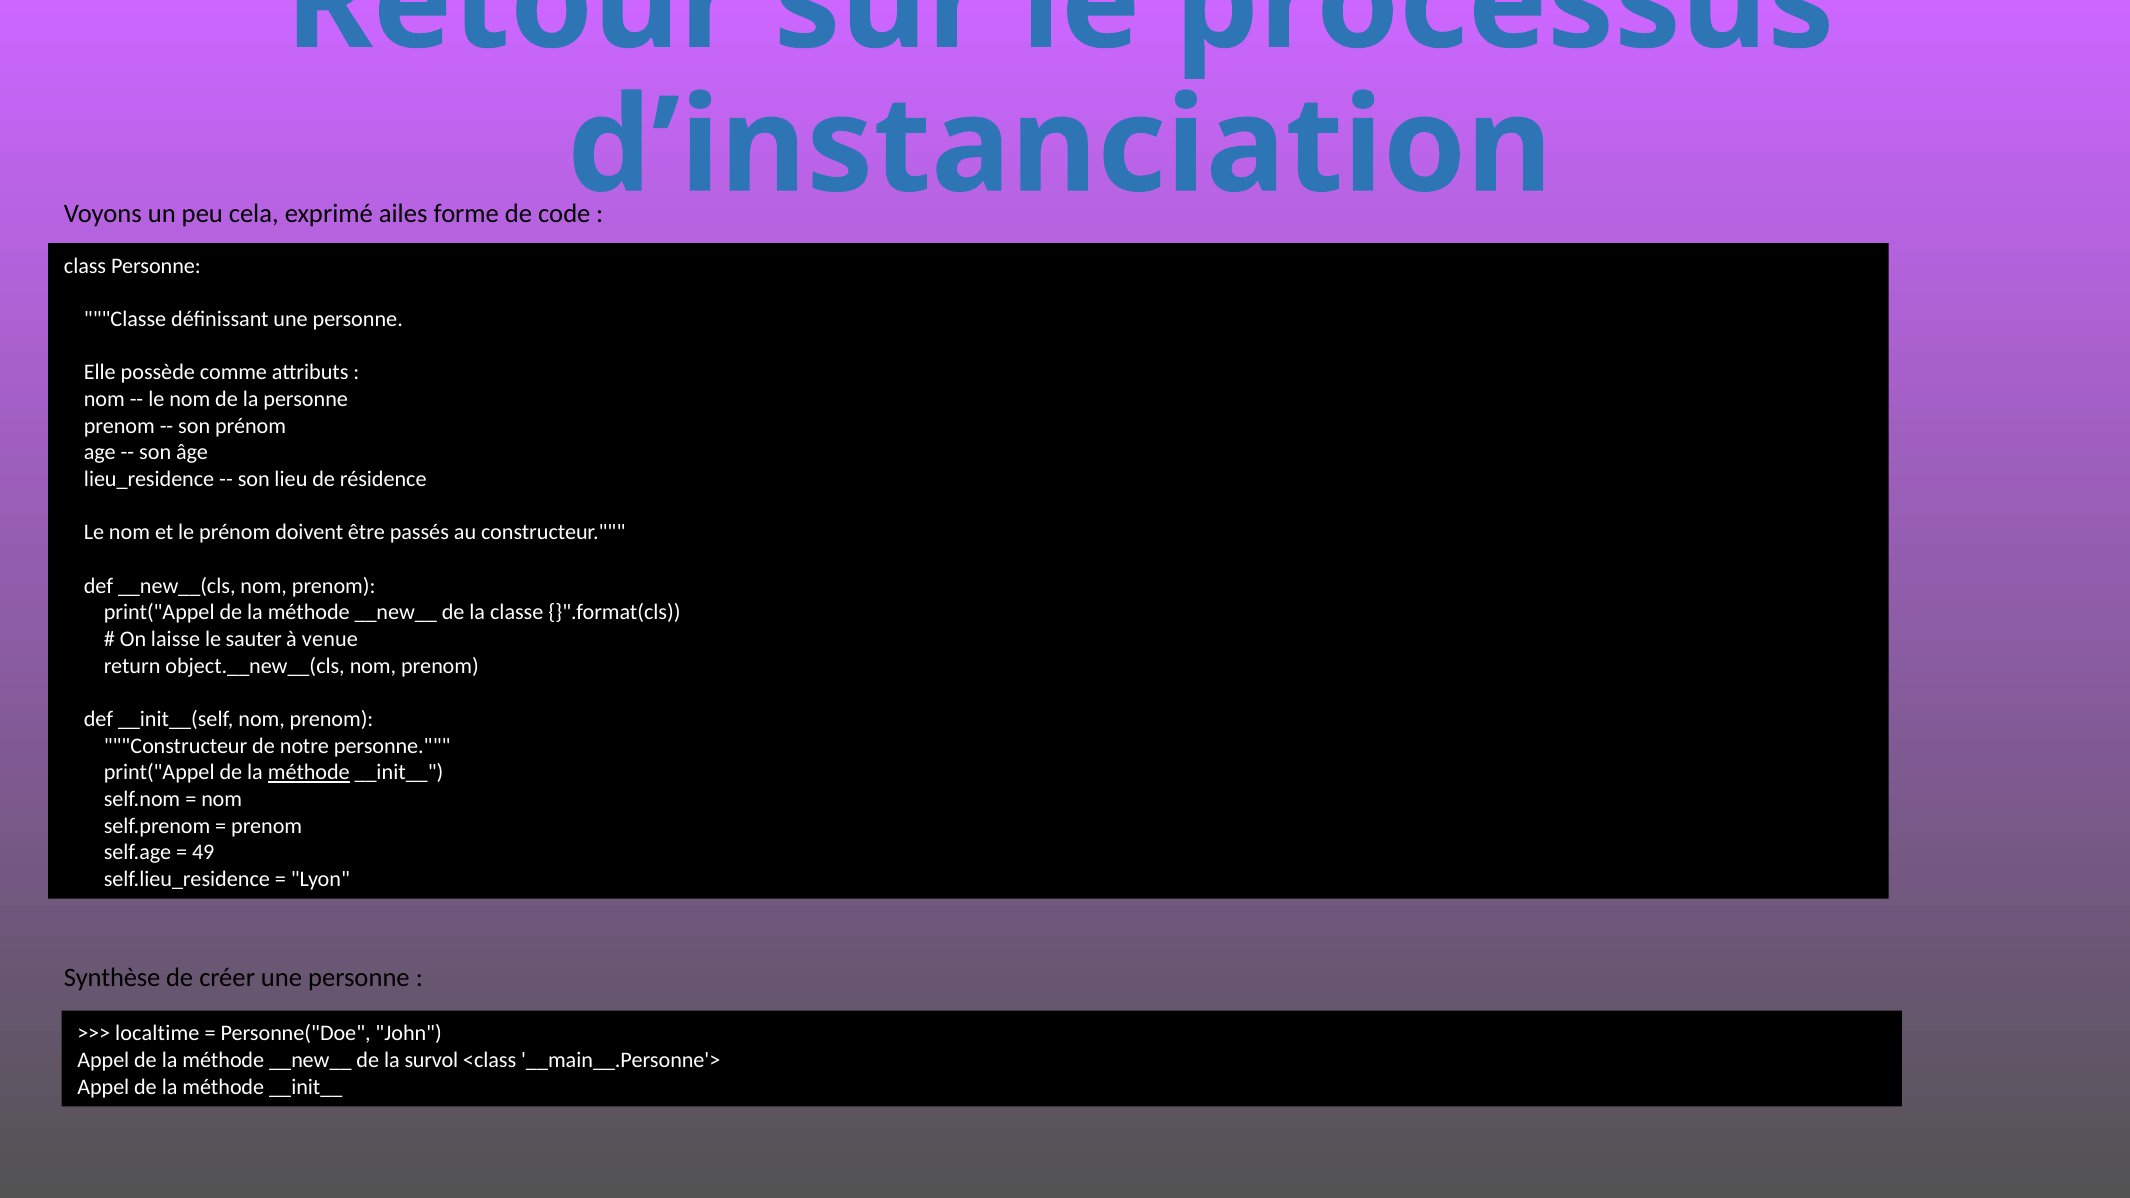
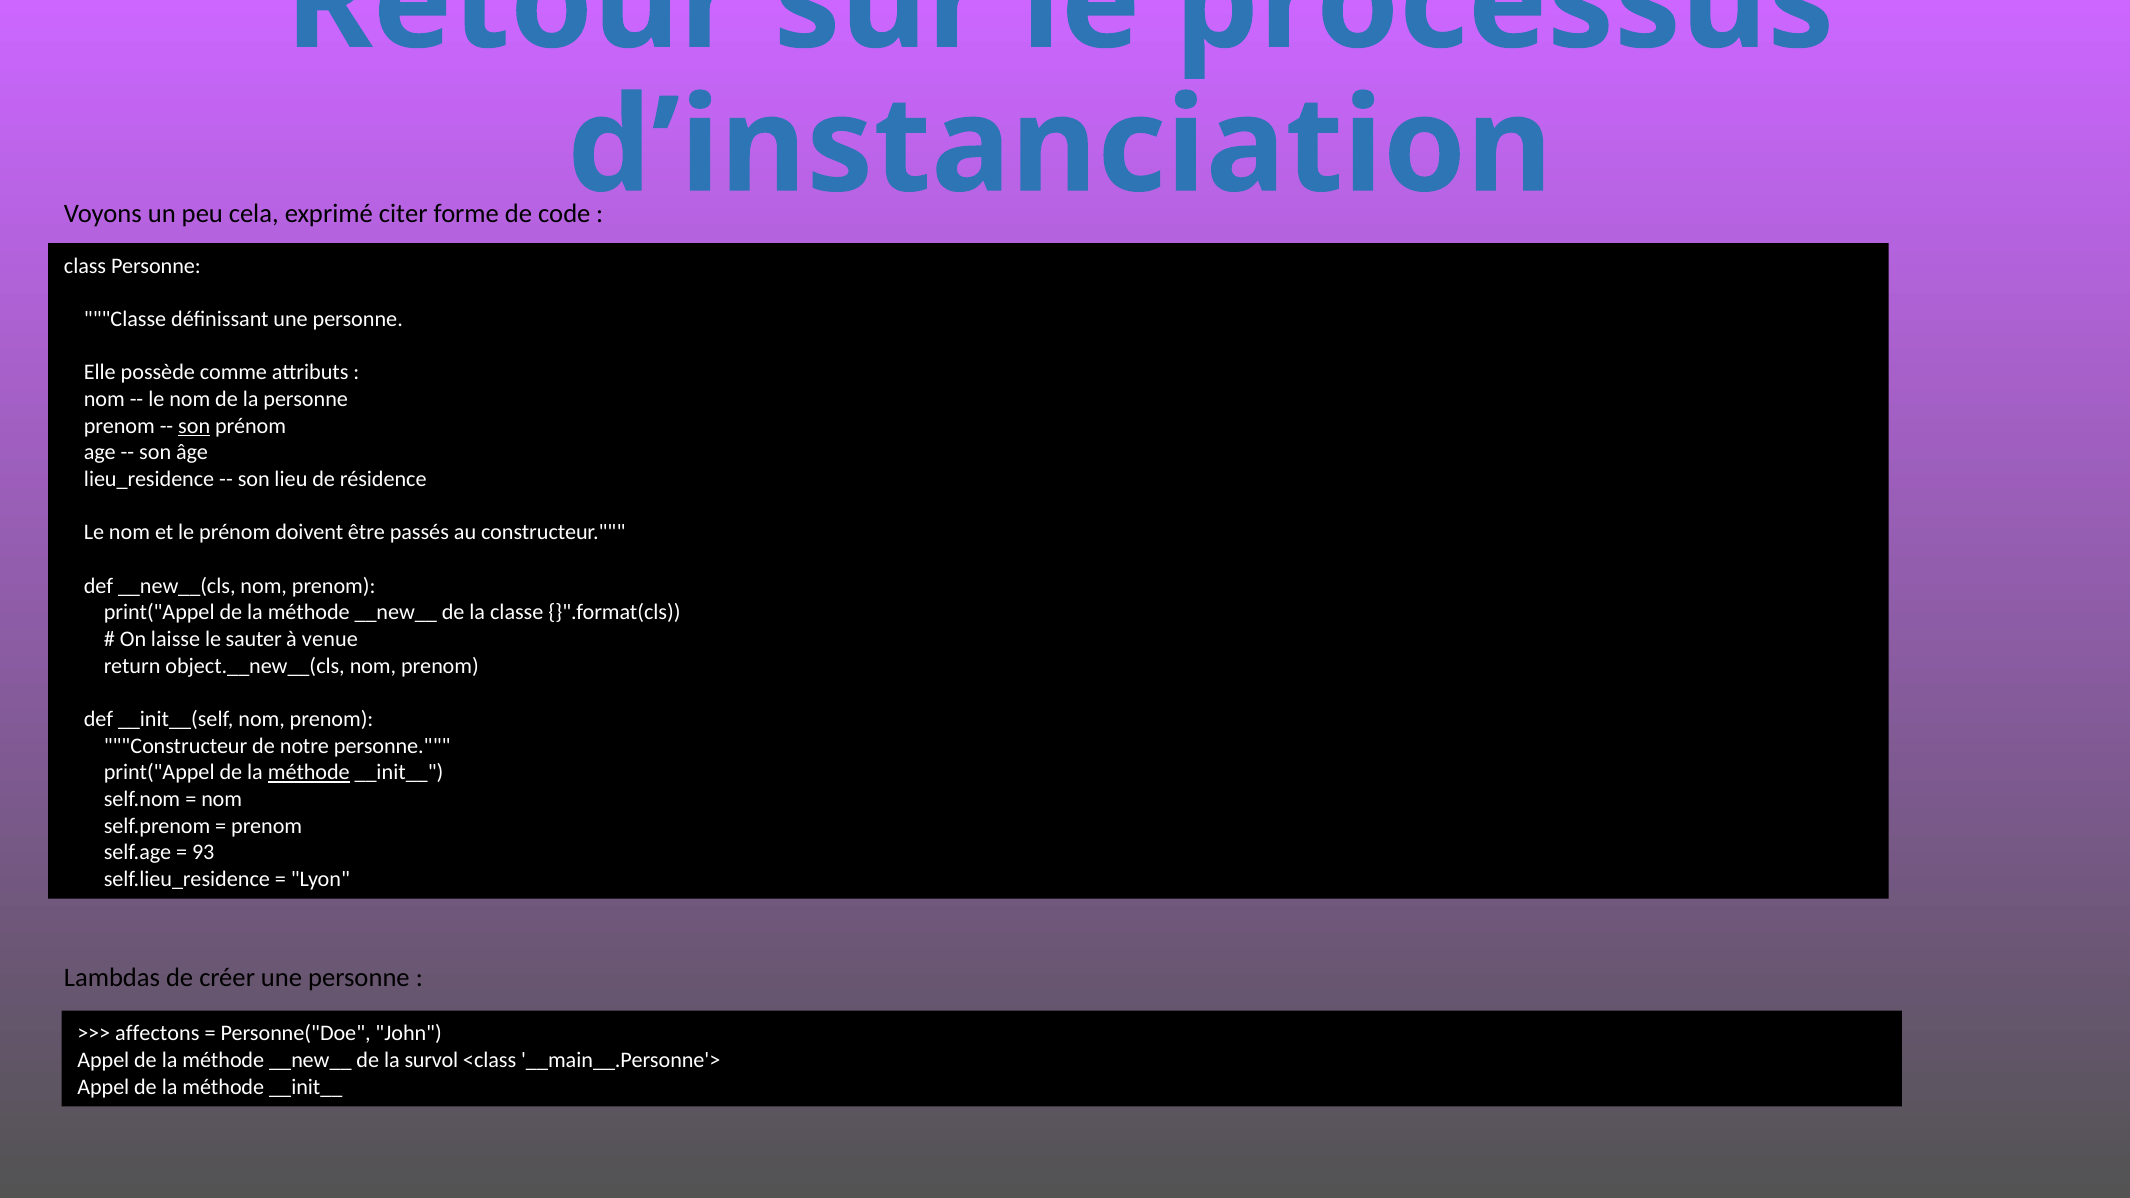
ailes: ailes -> citer (403, 214)
son underline: none -> present (194, 426)
49: 49 -> 93 (203, 853)
Synthèse: Synthèse -> Lambdas (112, 978)
localtime: localtime -> affectons (157, 1034)
